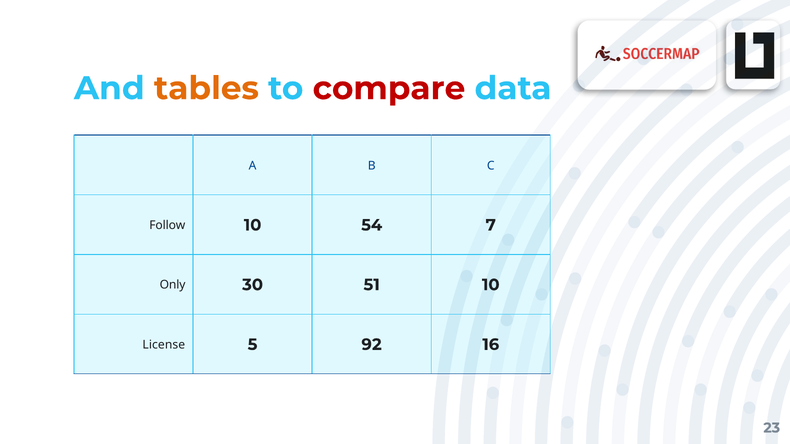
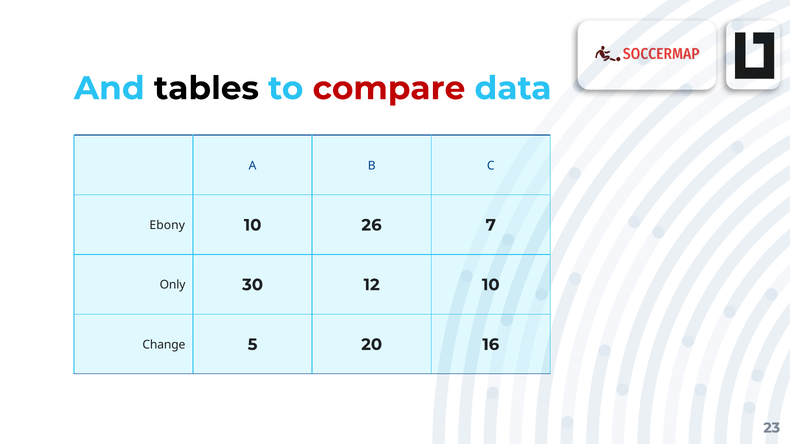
tables colour: orange -> black (206, 88)
Follow: Follow -> Ebony (167, 225)
54: 54 -> 26 (372, 225)
51: 51 -> 12 (372, 285)
License: License -> Change (164, 345)
92: 92 -> 20 (372, 345)
